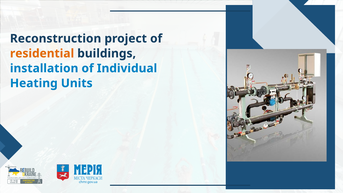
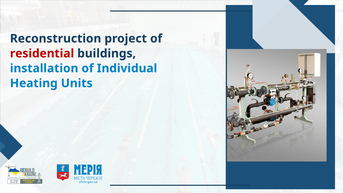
residential colour: orange -> red (42, 53)
